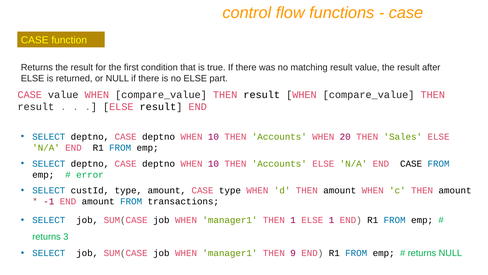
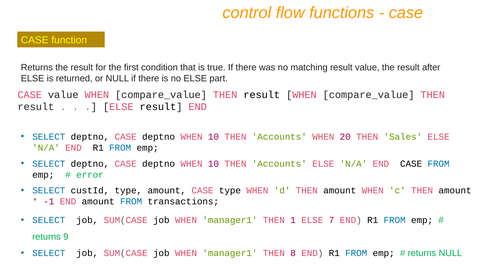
ELSE 1: 1 -> 7 (332, 220)
3: 3 -> 9 (66, 236)
9: 9 -> 8 (293, 253)
